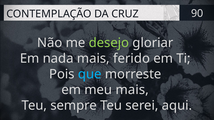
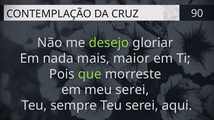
ferido: ferido -> maior (131, 59)
que colour: light blue -> light green (90, 74)
meu mais: mais -> serei (132, 90)
